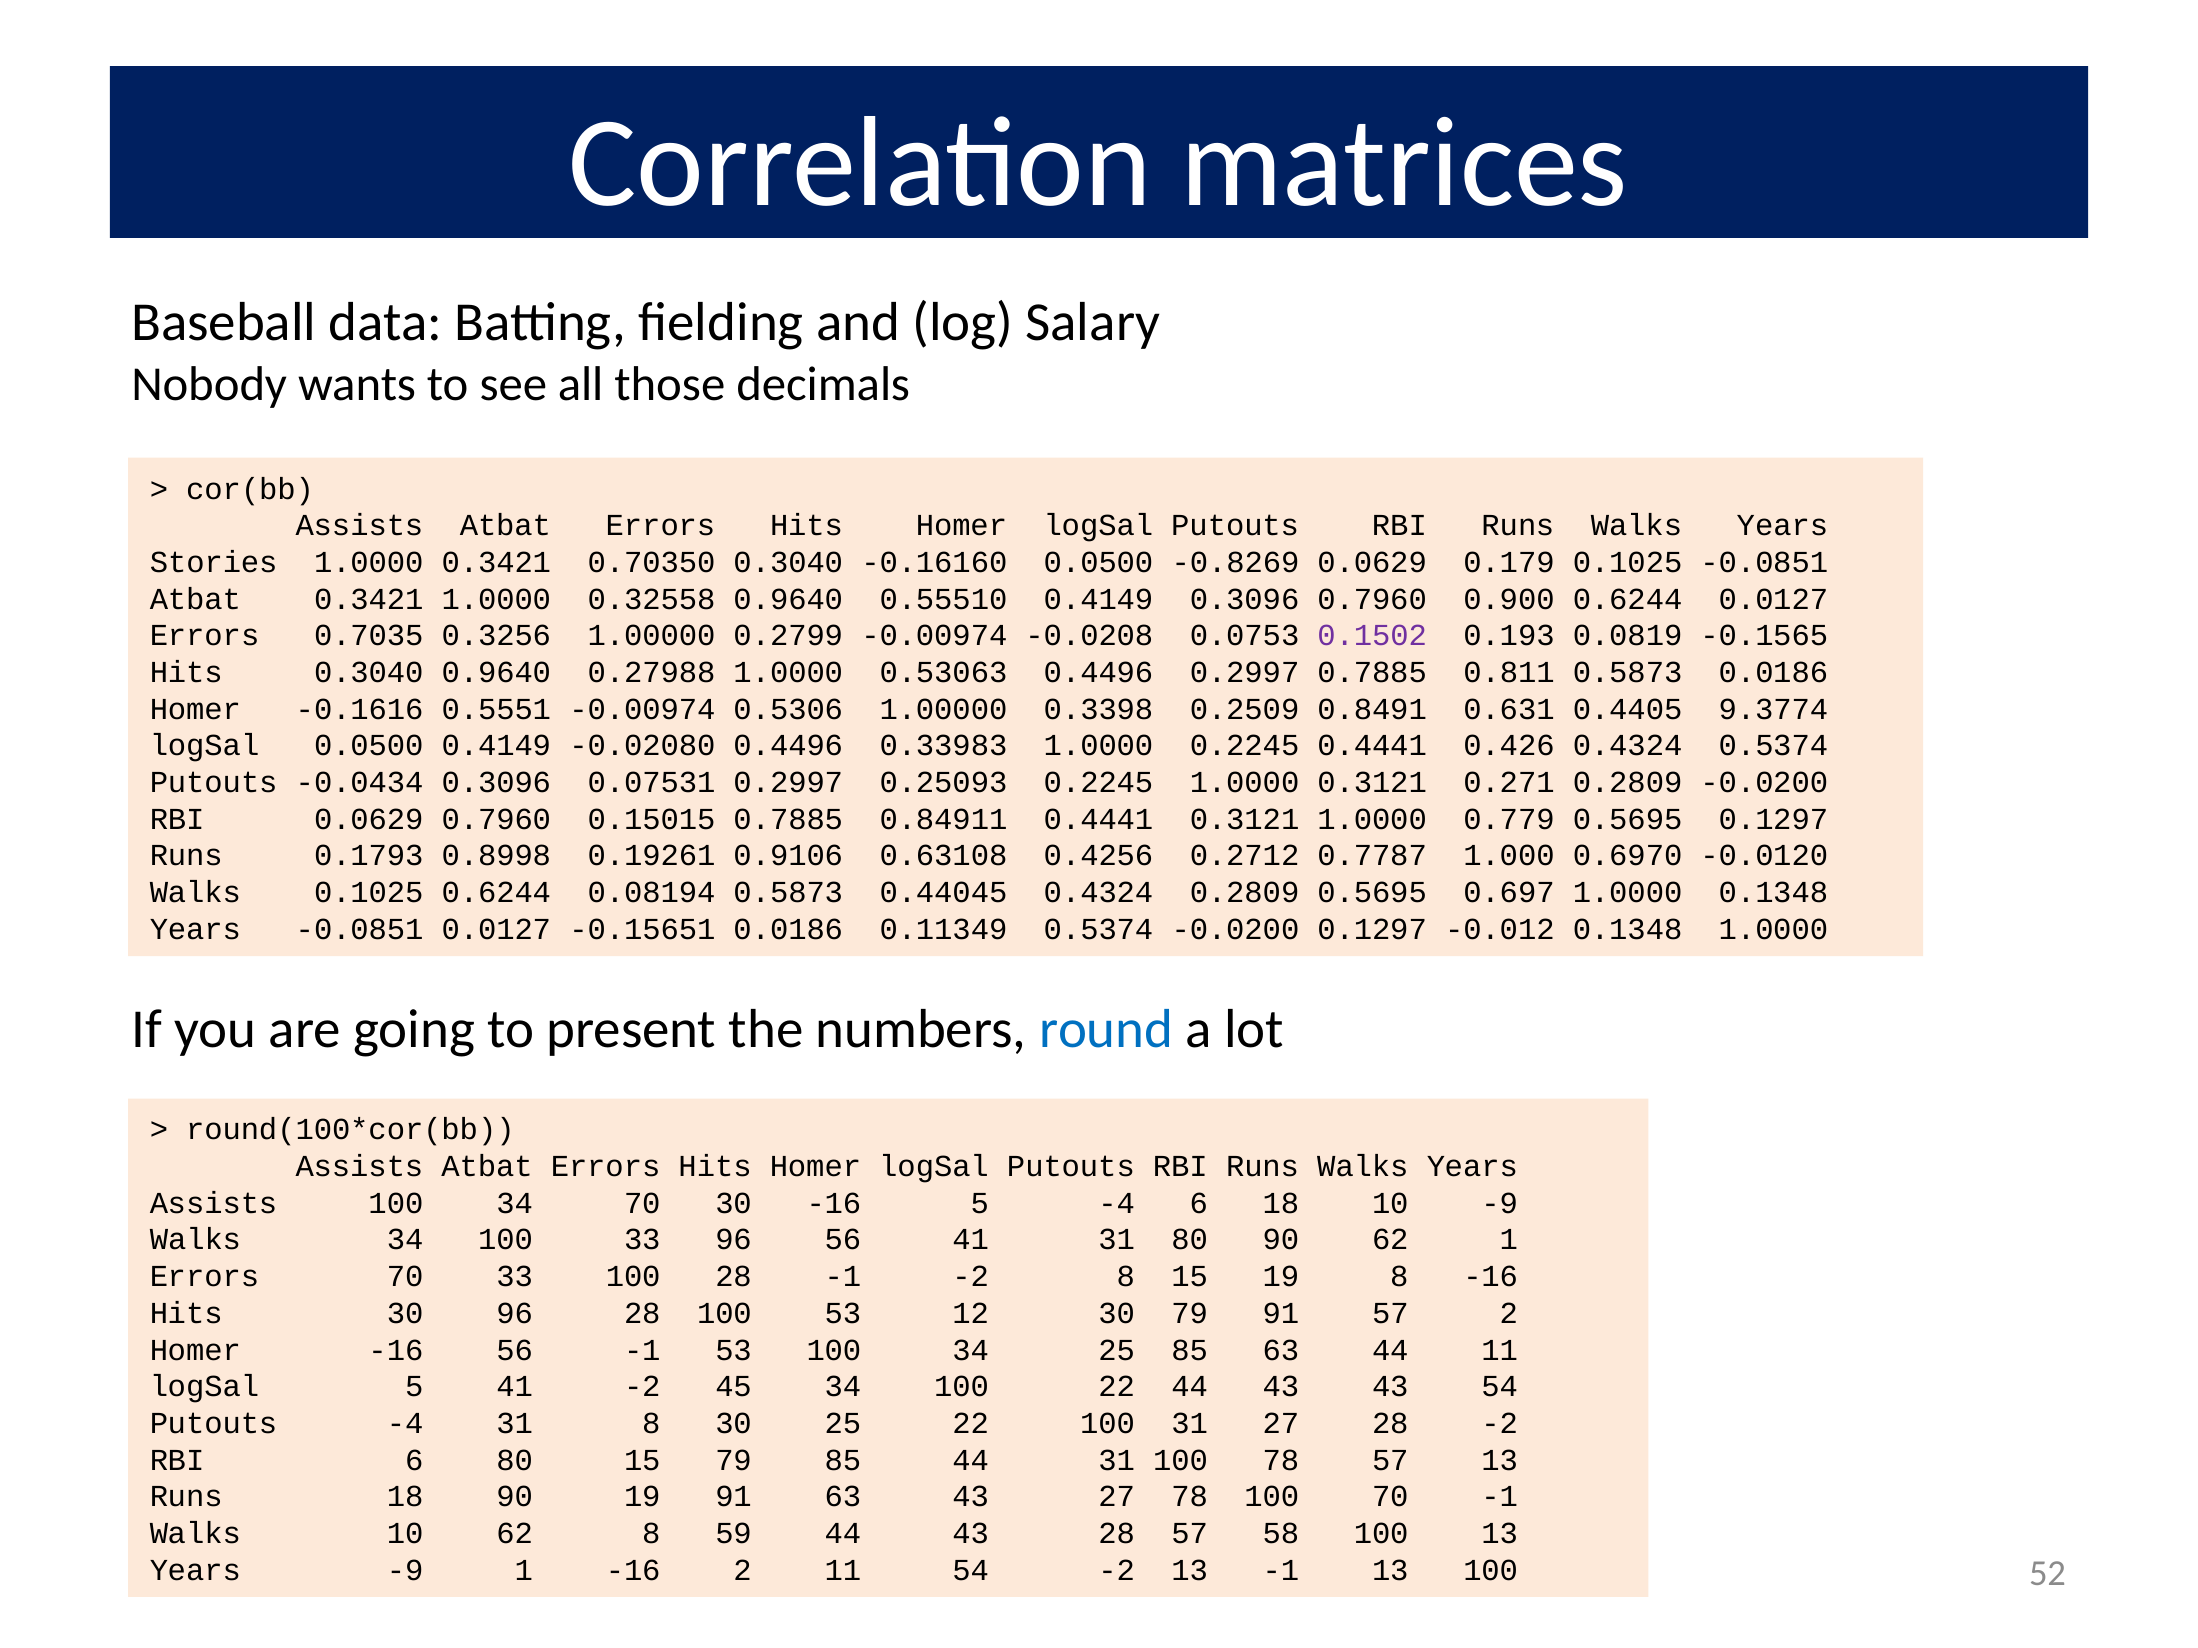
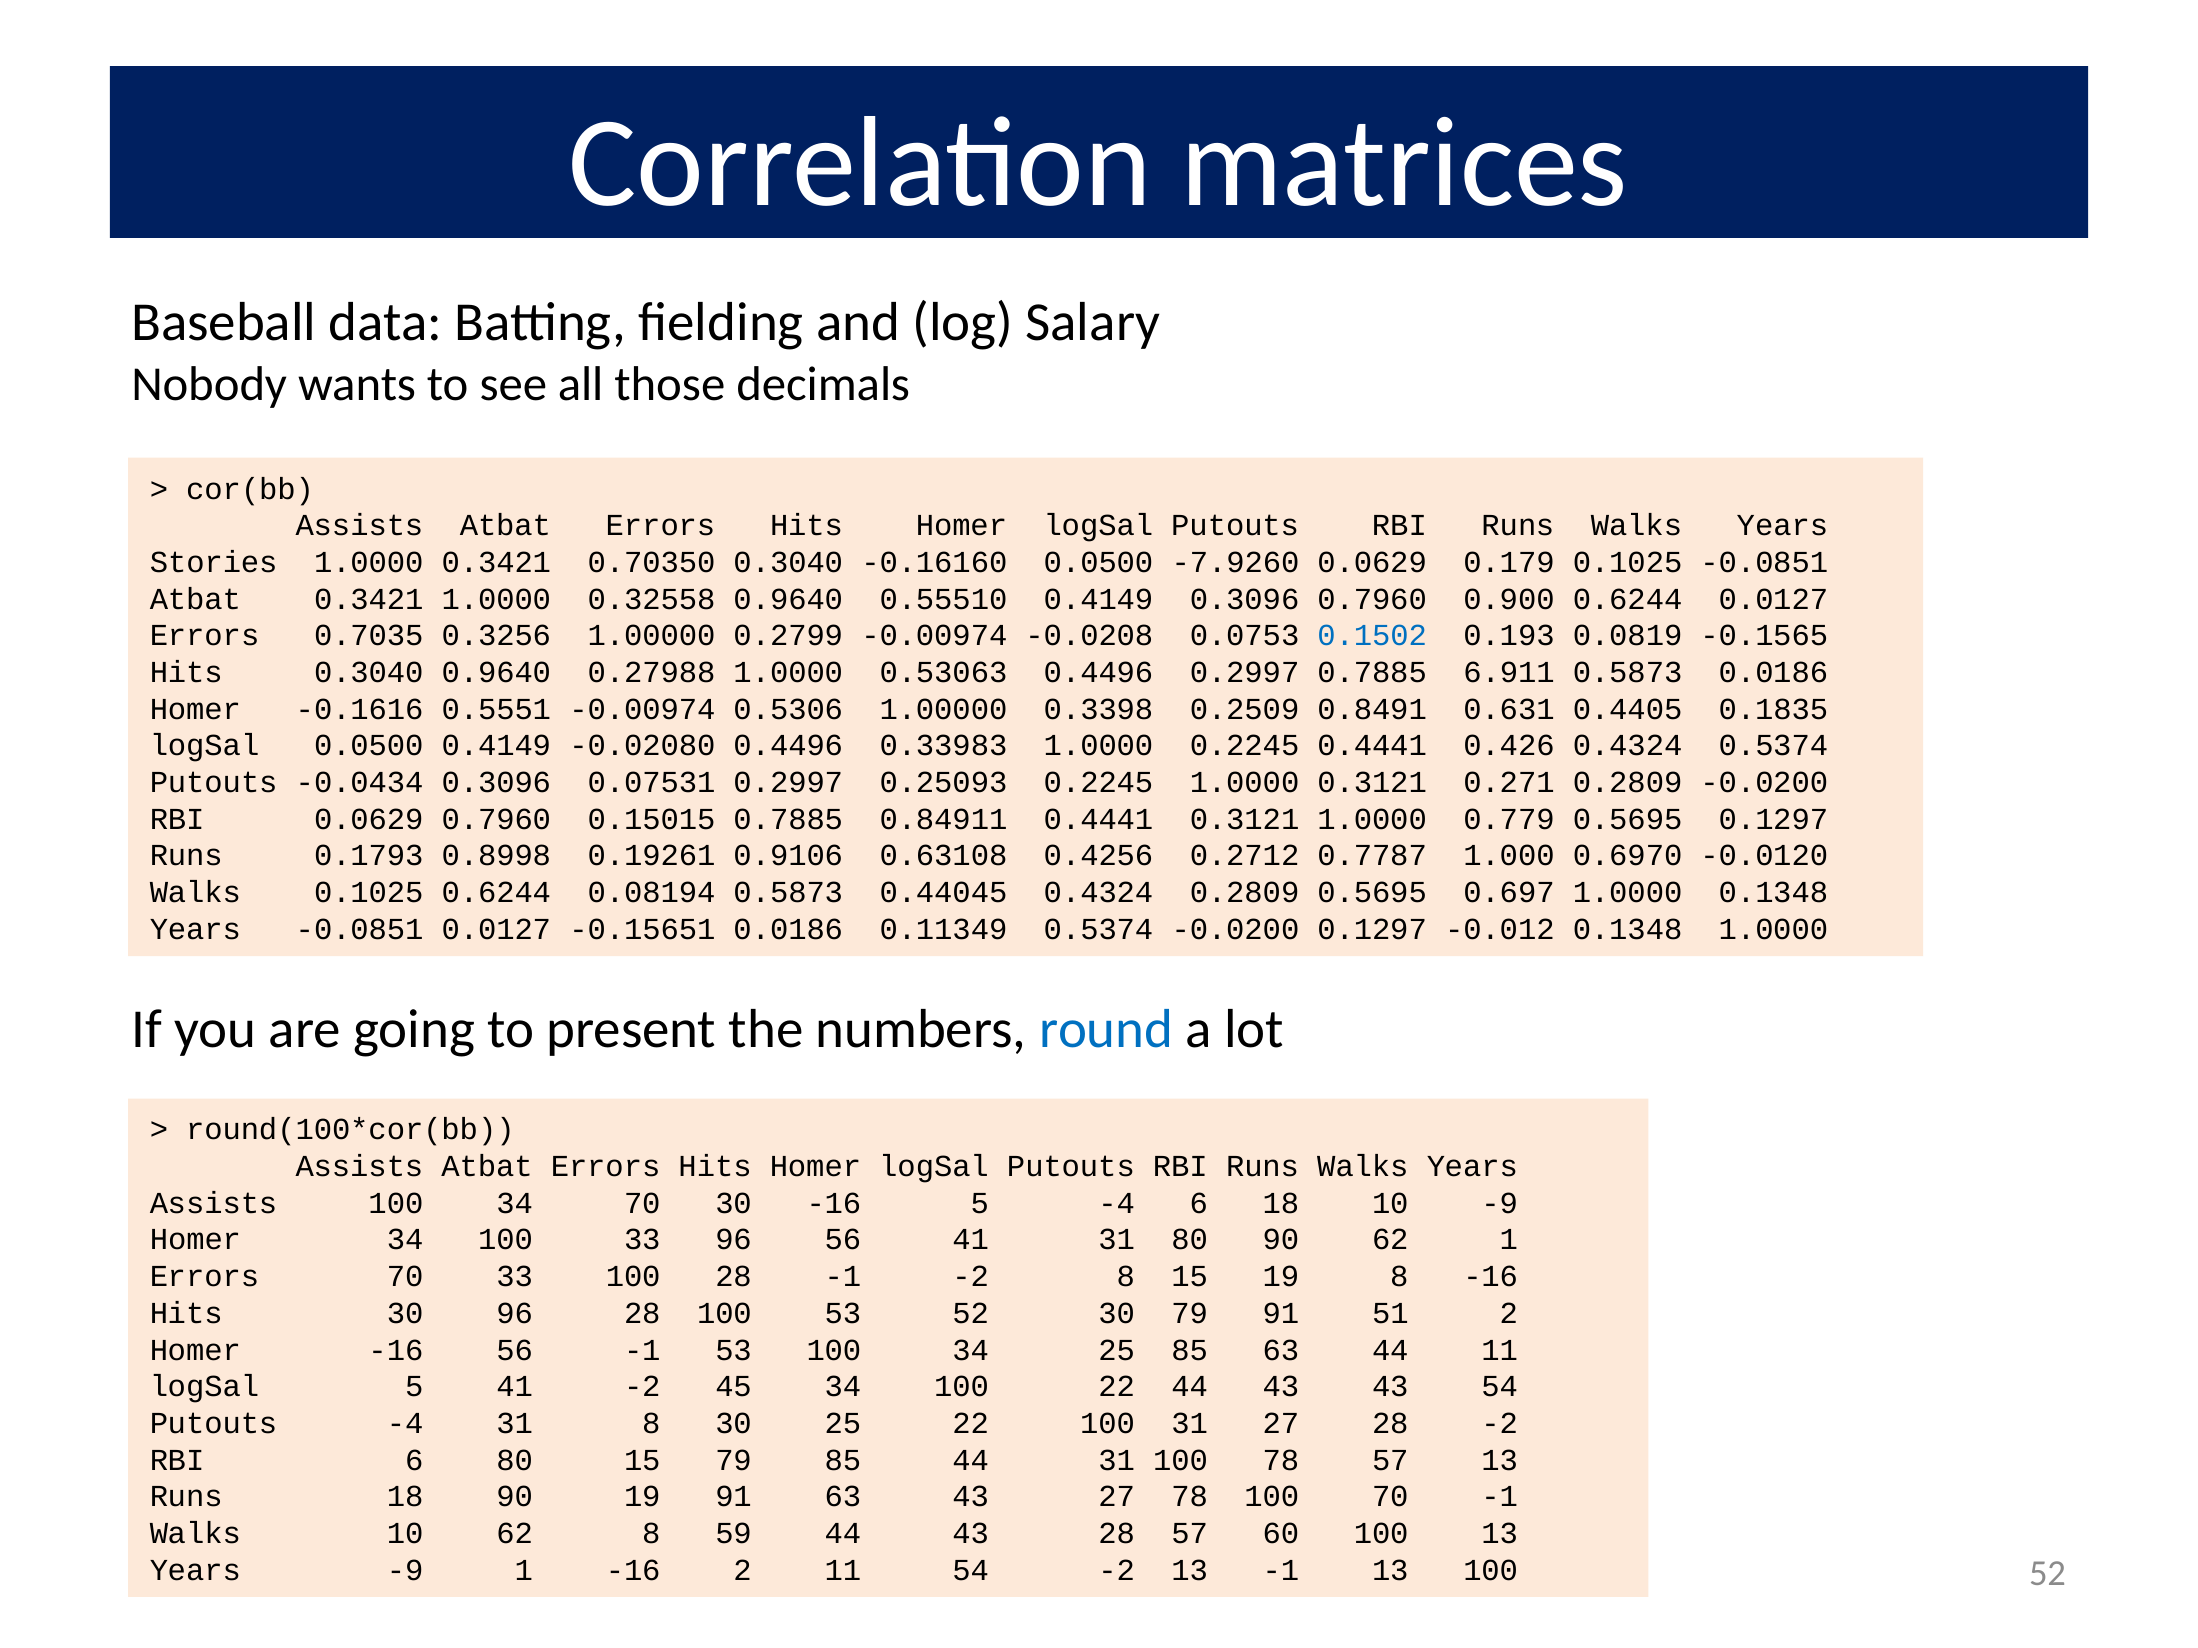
-0.8269: -0.8269 -> -7.9260 (1235, 563)
0.1502 colour: purple -> blue (1372, 636)
0.811: 0.811 -> 6.911 (1509, 673)
9.3774: 9.3774 -> 0.1835 (1773, 709)
Walks: Walks -> Homer (195, 1240)
53 12: 12 -> 52 (971, 1314)
91 57: 57 -> 51 (1390, 1314)
58: 58 -> 60 (1281, 1534)
